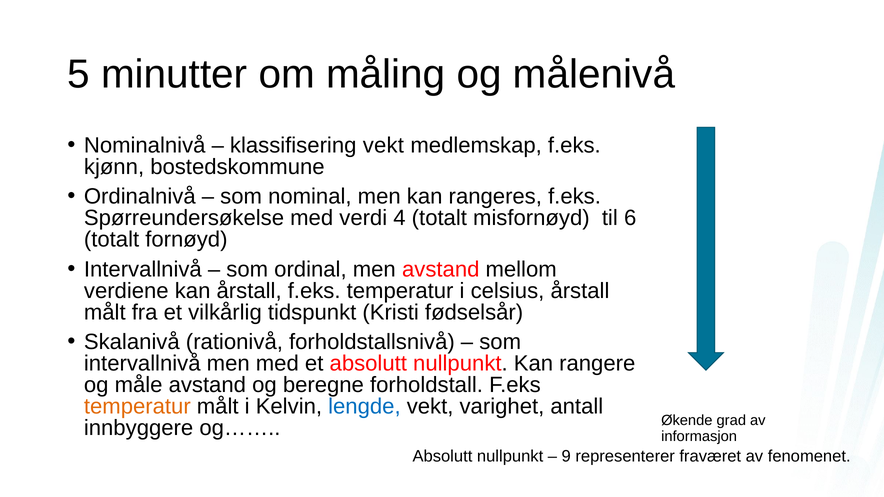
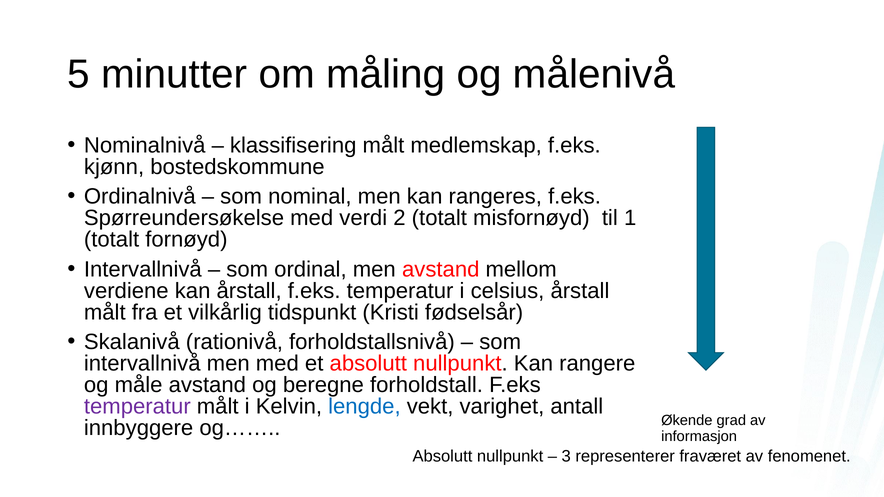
klassifisering vekt: vekt -> målt (383, 146)
4: 4 -> 2 (400, 218)
6: 6 -> 1 (630, 218)
temperatur colour: orange -> purple (137, 407)
9: 9 -> 3 (566, 456)
